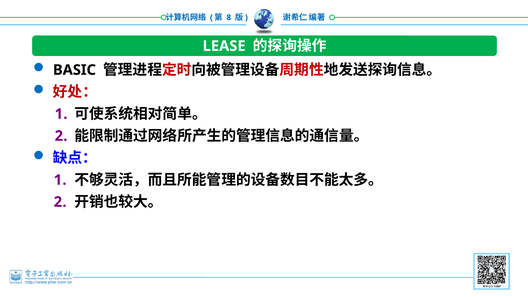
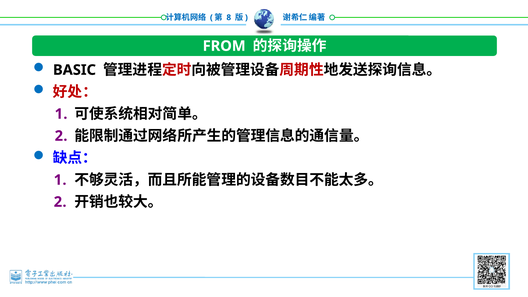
LEASE: LEASE -> FROM (224, 46)
